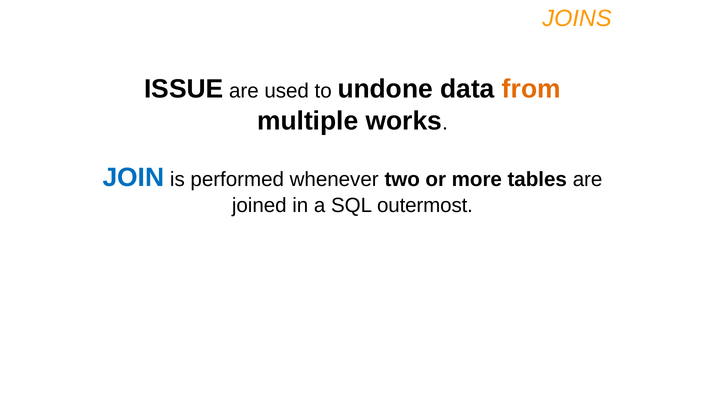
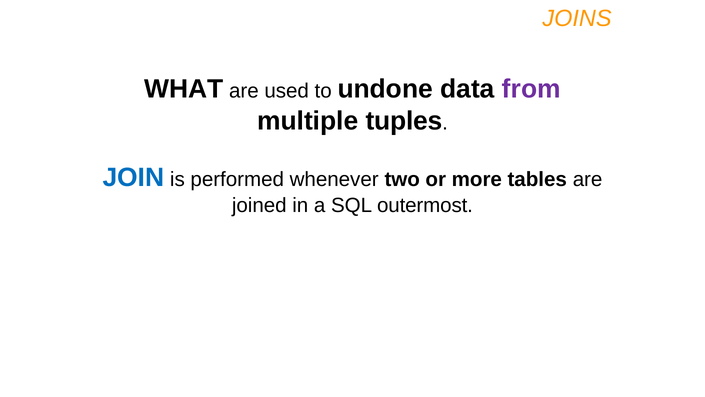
ISSUE: ISSUE -> WHAT (184, 89)
from colour: orange -> purple (531, 89)
works: works -> tuples (404, 121)
